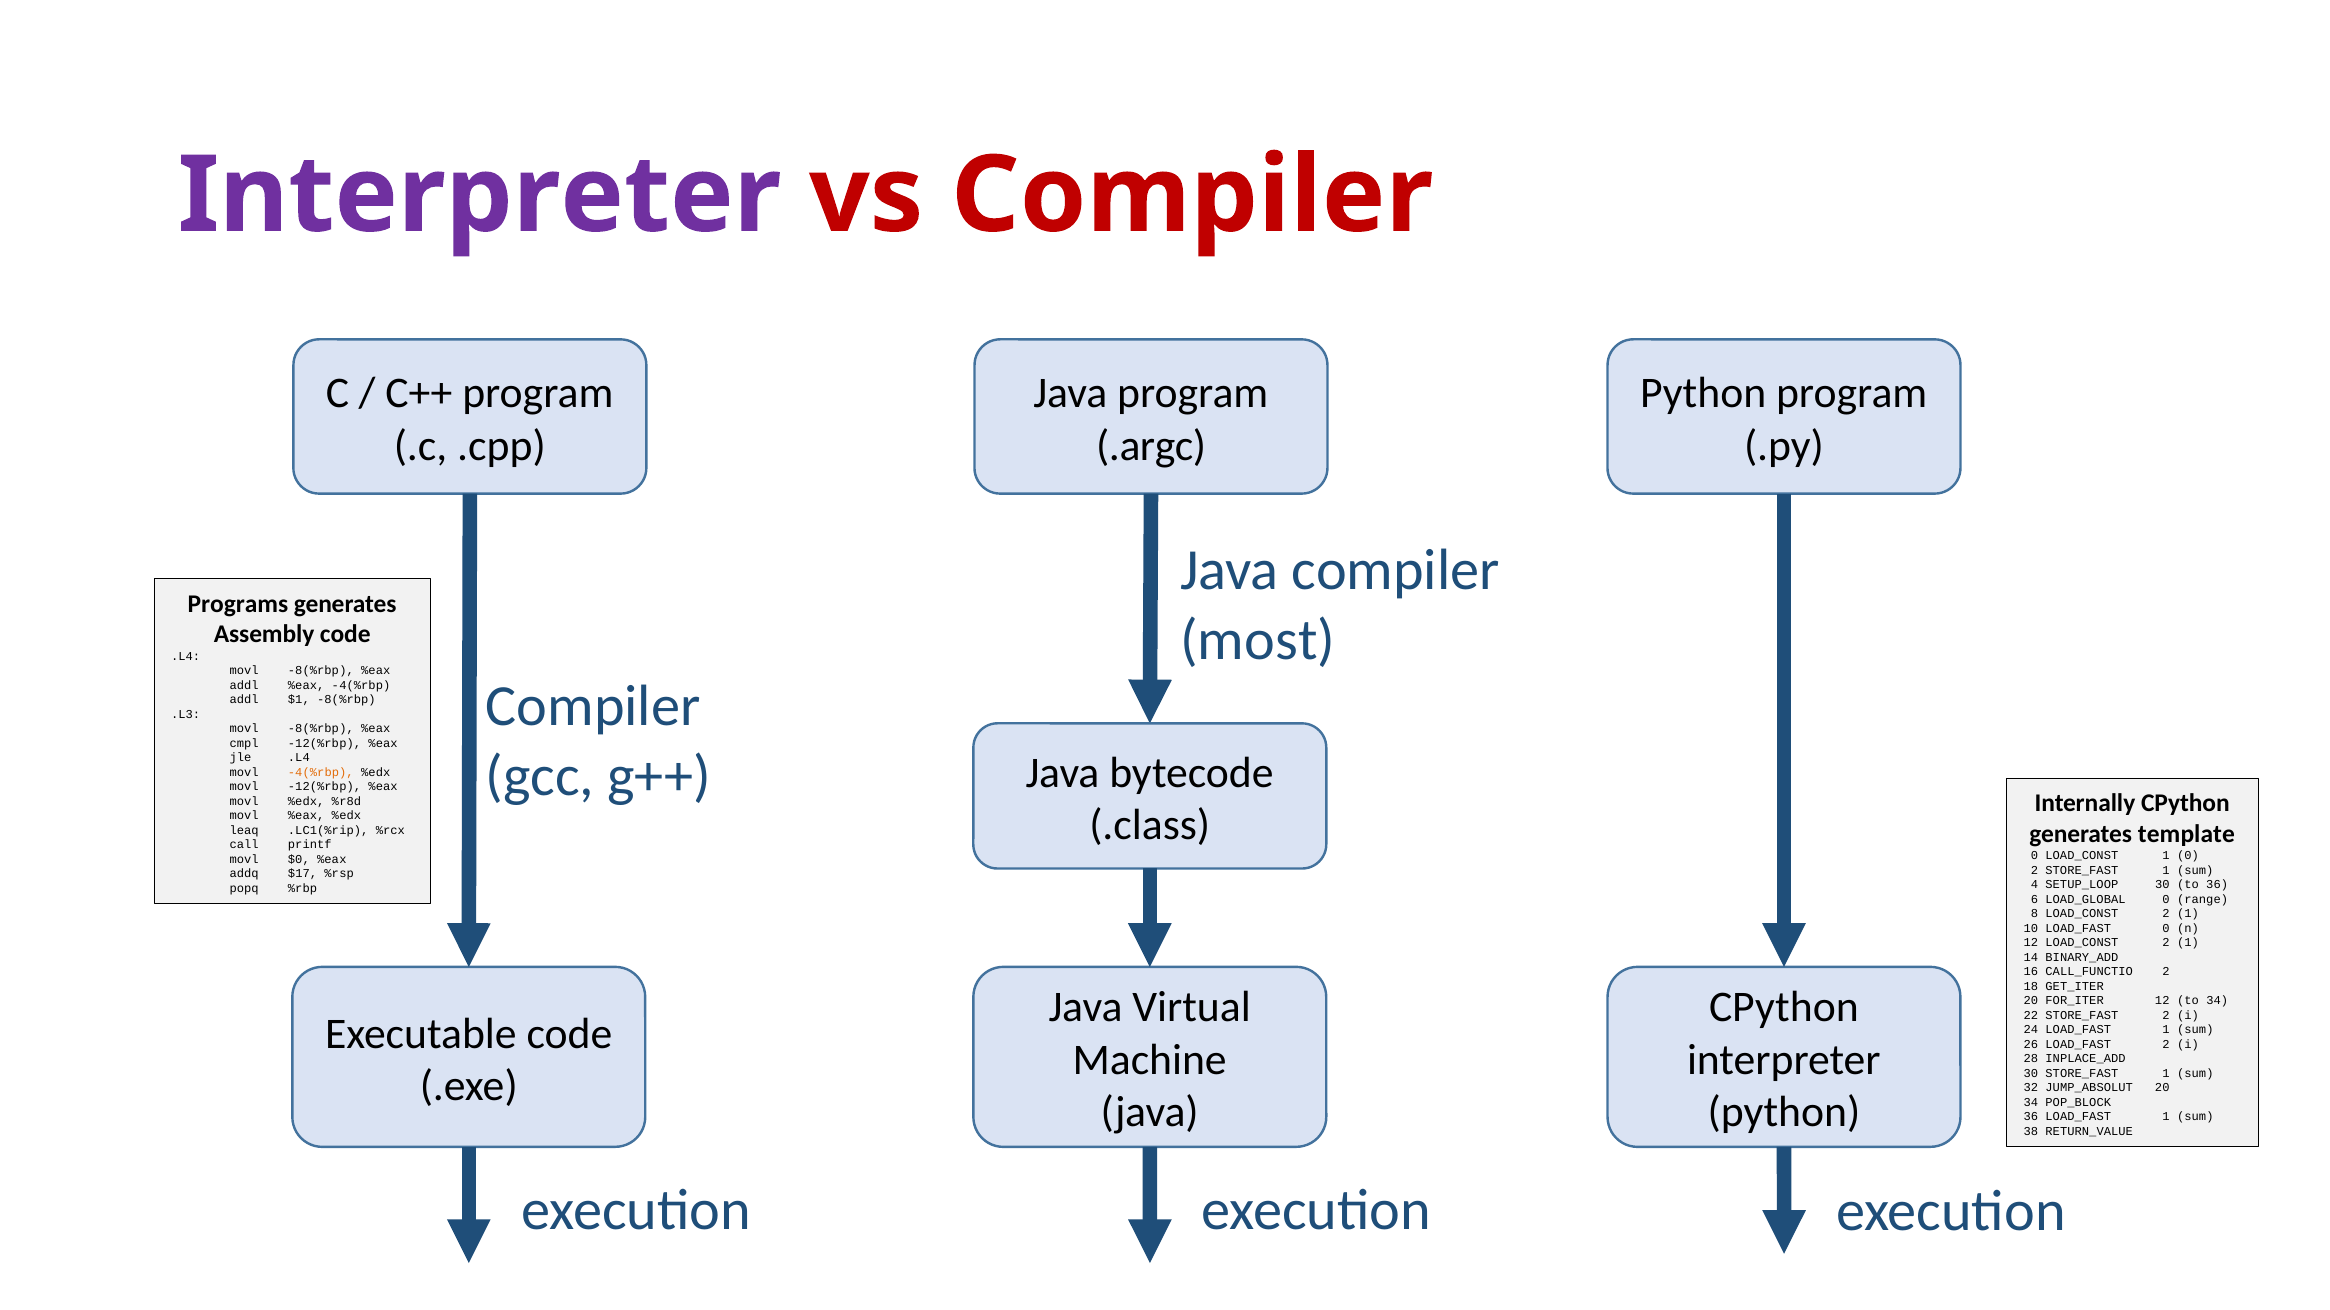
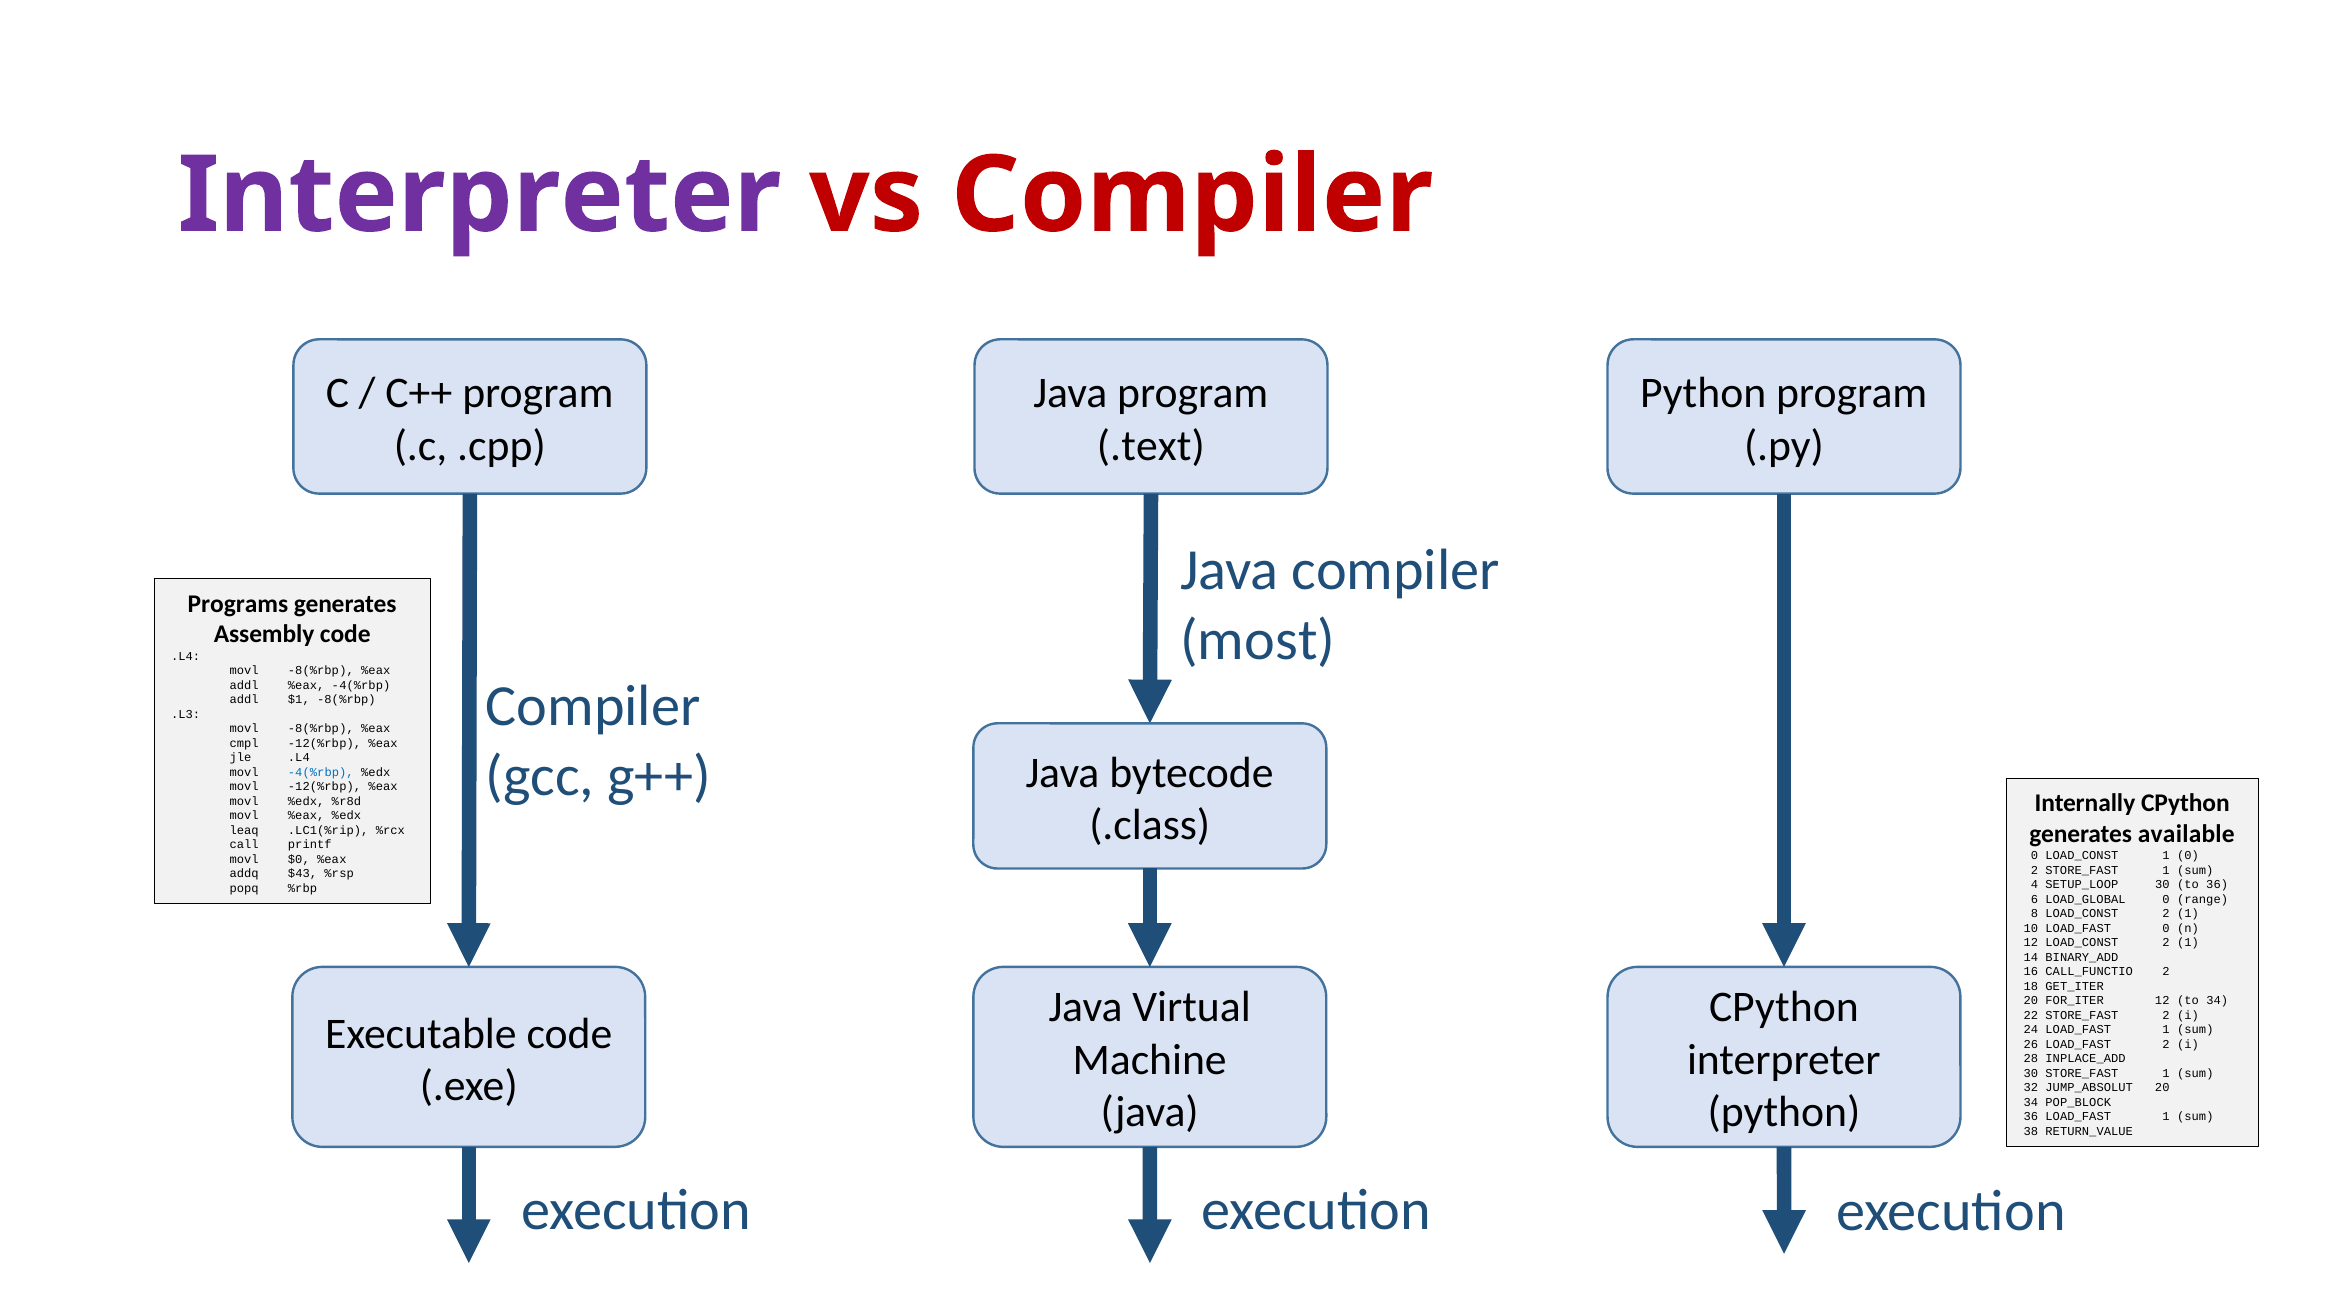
.argc: .argc -> .text (1151, 446)
-4(%rbp colour: orange -> blue (321, 773)
template: template -> available (2186, 834)
$17: $17 -> $43 (303, 874)
